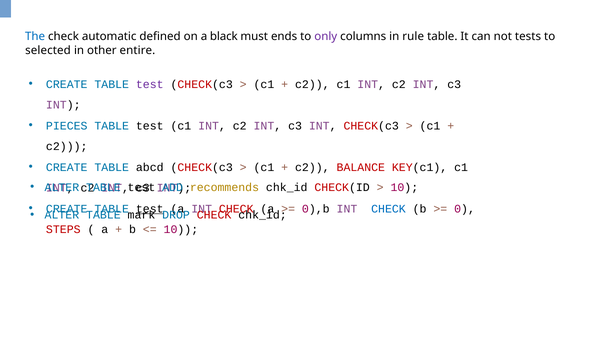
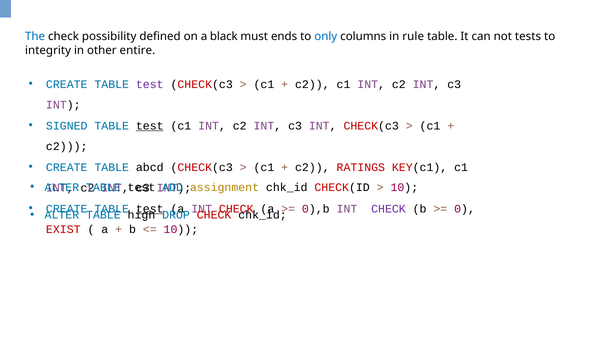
automatic: automatic -> possibility (109, 37)
only colour: purple -> blue (326, 37)
selected: selected -> integrity (48, 50)
PIECES: PIECES -> SIGNED (67, 126)
test underline: none -> present (150, 126)
BALANCE: BALANCE -> RATINGS (361, 167)
recommends: recommends -> assignment (224, 187)
CHECK colour: blue -> purple (388, 209)
mark: mark -> high (141, 215)
STEPS: STEPS -> EXIST (63, 230)
